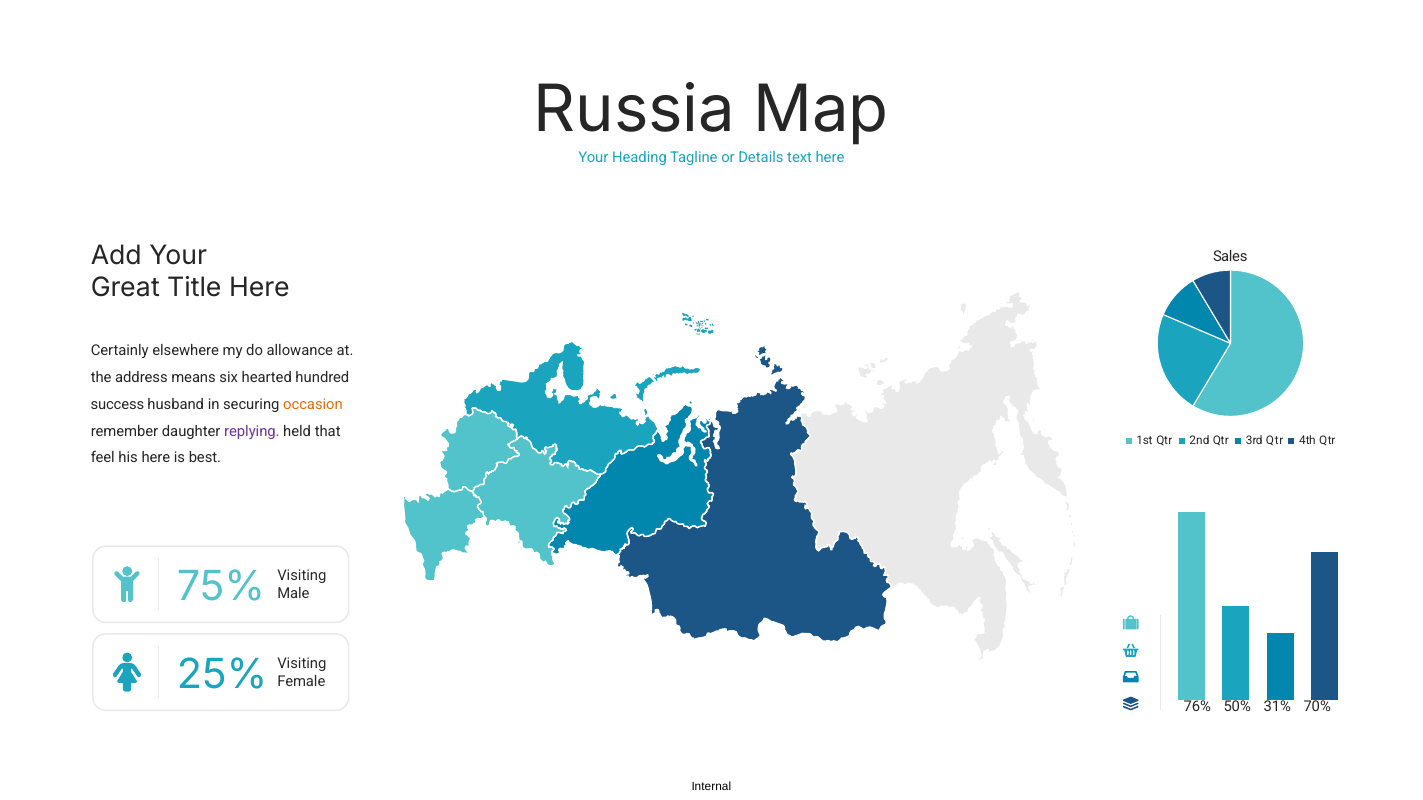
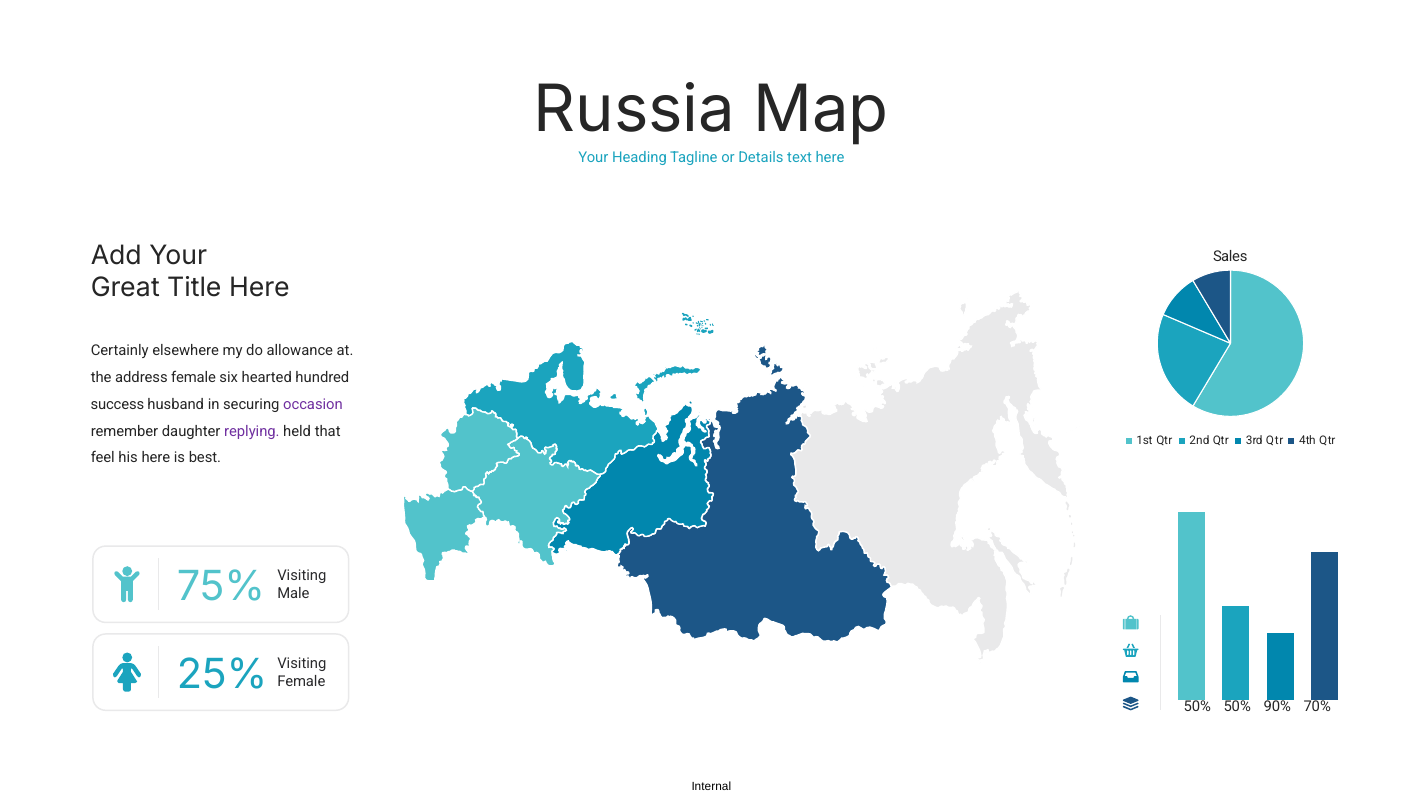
address means: means -> female (194, 378)
occasion colour: orange -> purple (313, 405)
76%: 76% -> 50% (1197, 707)
31%: 31% -> 90% (1277, 707)
